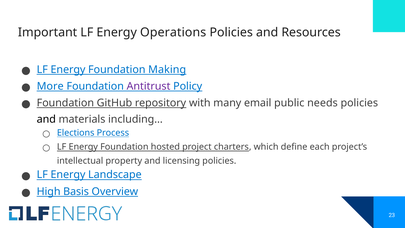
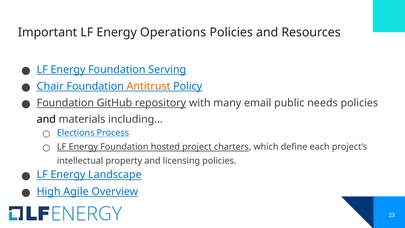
Making: Making -> Serving (167, 69)
More: More -> Chair (50, 86)
Antitrust colour: purple -> orange (149, 86)
Basis: Basis -> Agile (76, 191)
